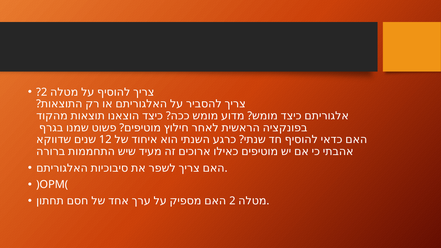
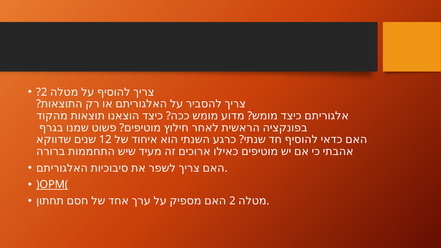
)OPM( underline: none -> present (52, 185)
